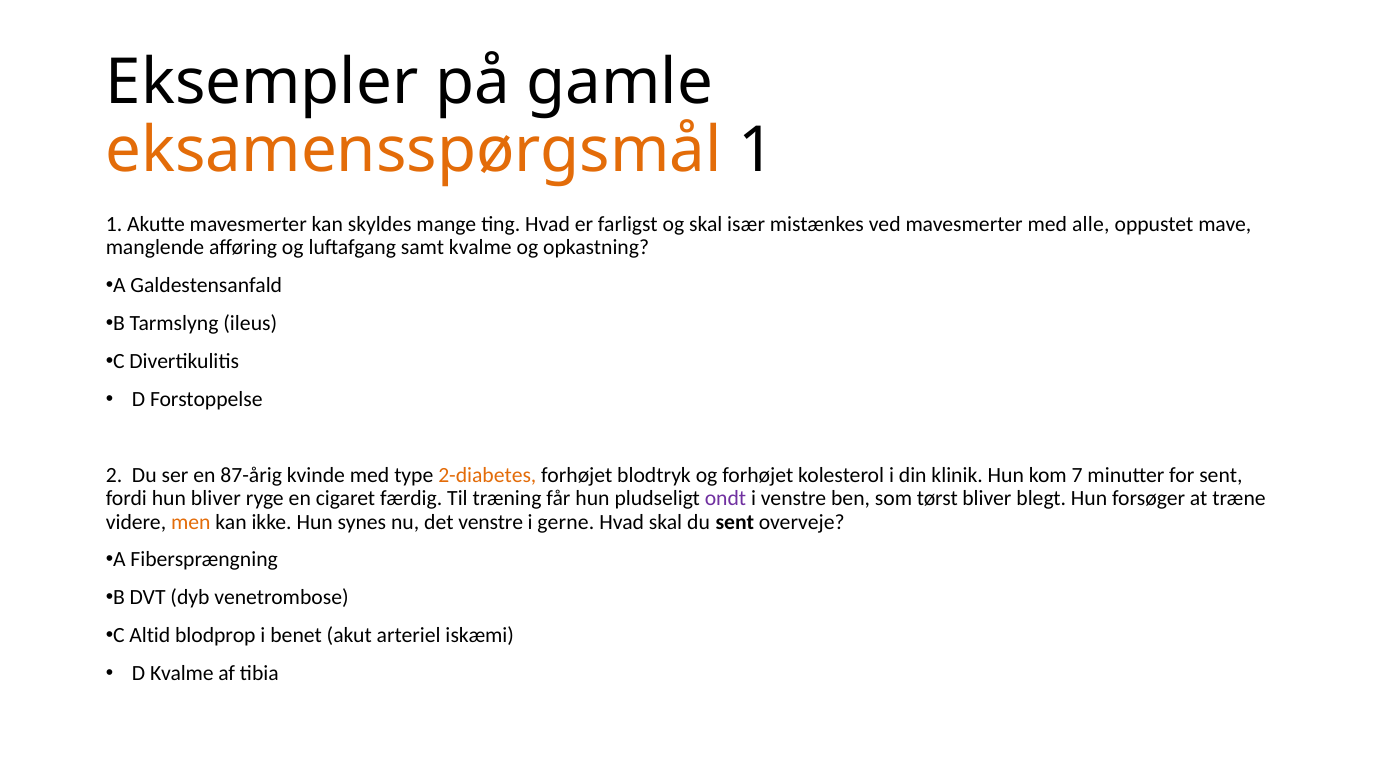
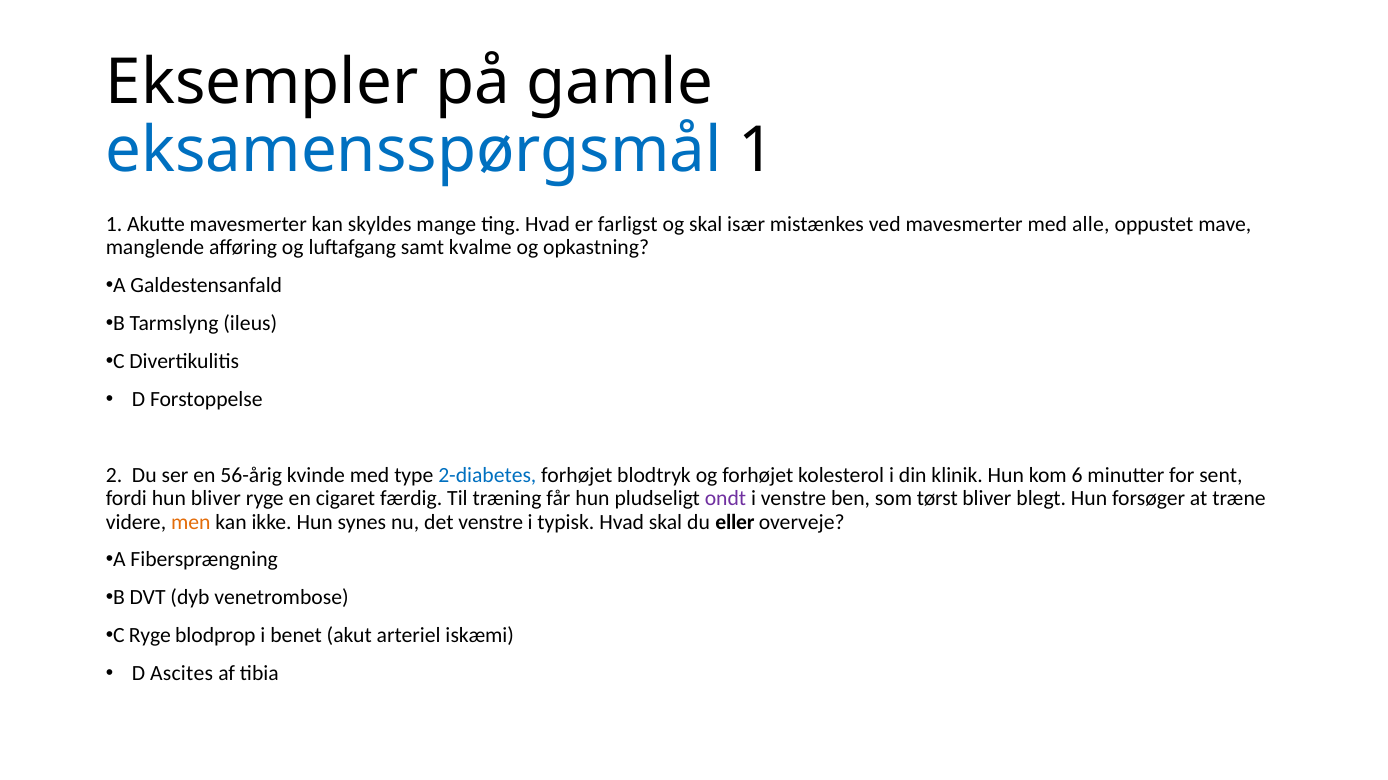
eksamensspørgsmål colour: orange -> blue (414, 151)
87-årig: 87-årig -> 56-årig (251, 475)
2-diabetes colour: orange -> blue (487, 475)
7: 7 -> 6 (1077, 475)
gerne: gerne -> typisk (566, 522)
du sent: sent -> eller (735, 522)
C Altid: Altid -> Ryge (150, 636)
D Kvalme: Kvalme -> Ascites (182, 674)
